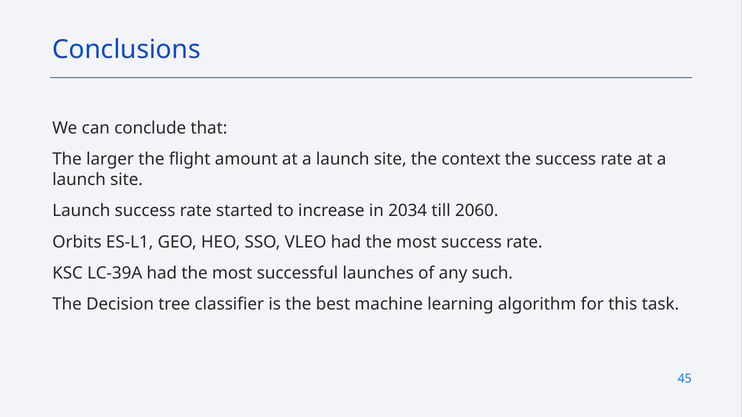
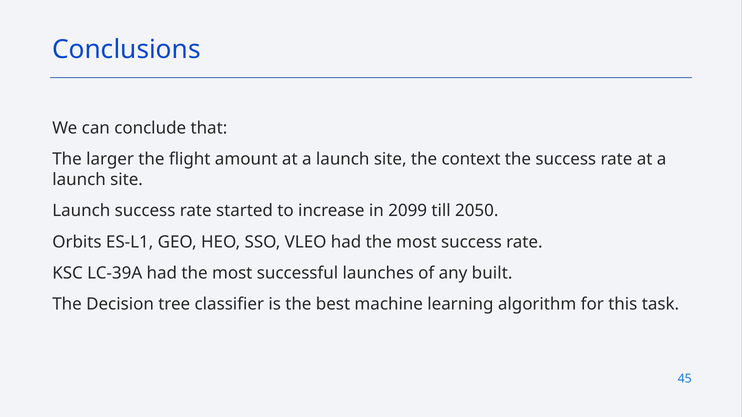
2034: 2034 -> 2099 (408, 211)
2060: 2060 -> 2050 (477, 211)
such: such -> built (492, 273)
